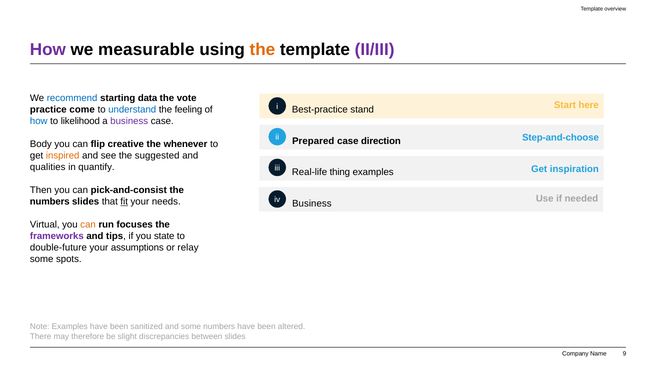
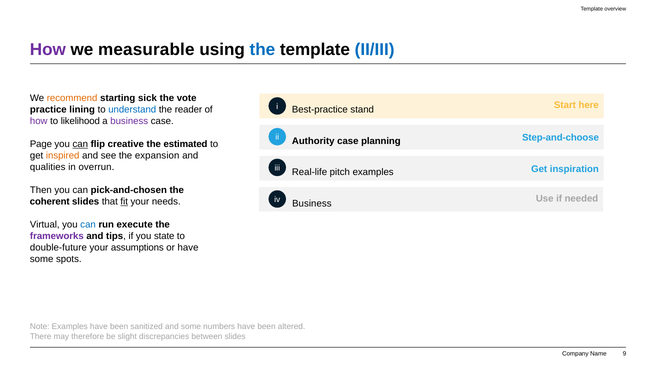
the colour: orange -> blue (262, 49)
II/III colour: purple -> blue (375, 49)
recommend colour: blue -> orange (72, 98)
data: data -> sick (147, 98)
come: come -> lining (82, 110)
feeling: feeling -> reader (188, 110)
how colour: blue -> purple (39, 121)
Prepared: Prepared -> Authority (313, 141)
direction: direction -> planning (381, 141)
Body: Body -> Page (41, 144)
can underline: none -> present (80, 144)
whenever: whenever -> estimated (186, 144)
suggested: suggested -> expansion (157, 156)
quantify: quantify -> overrun (96, 167)
thing: thing -> pitch (340, 172)
pick-and-consist: pick-and-consist -> pick-and-chosen (129, 190)
numbers: numbers -> coherent (50, 202)
can colour: orange -> blue (88, 225)
focuses: focuses -> execute (135, 225)
or relay: relay -> have (188, 248)
